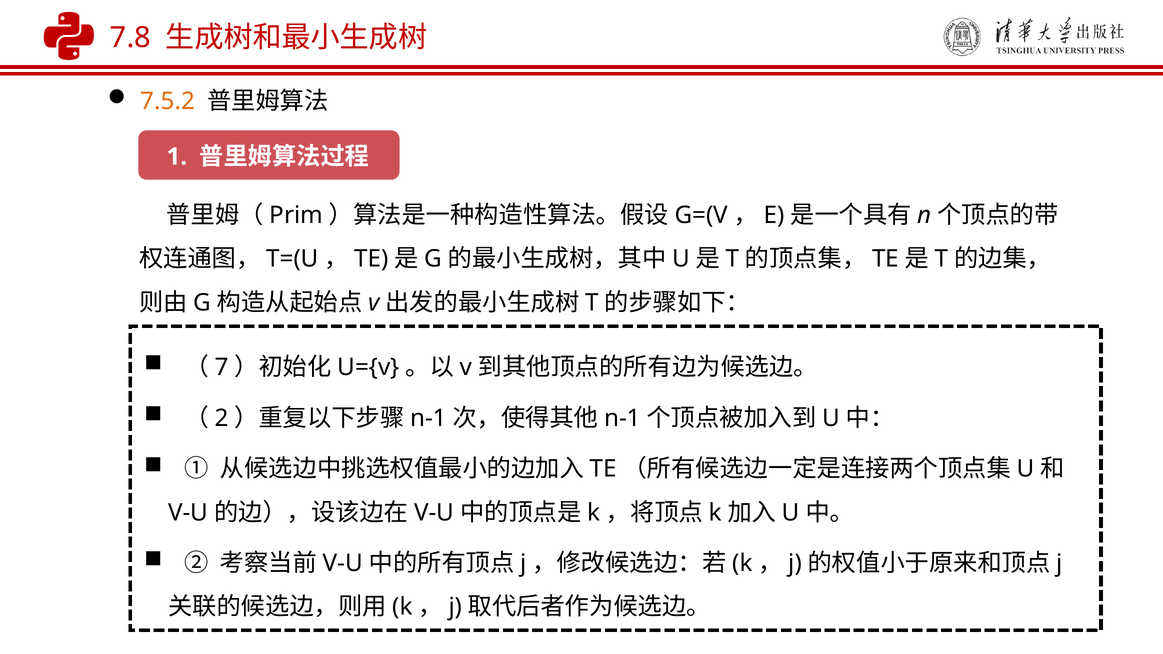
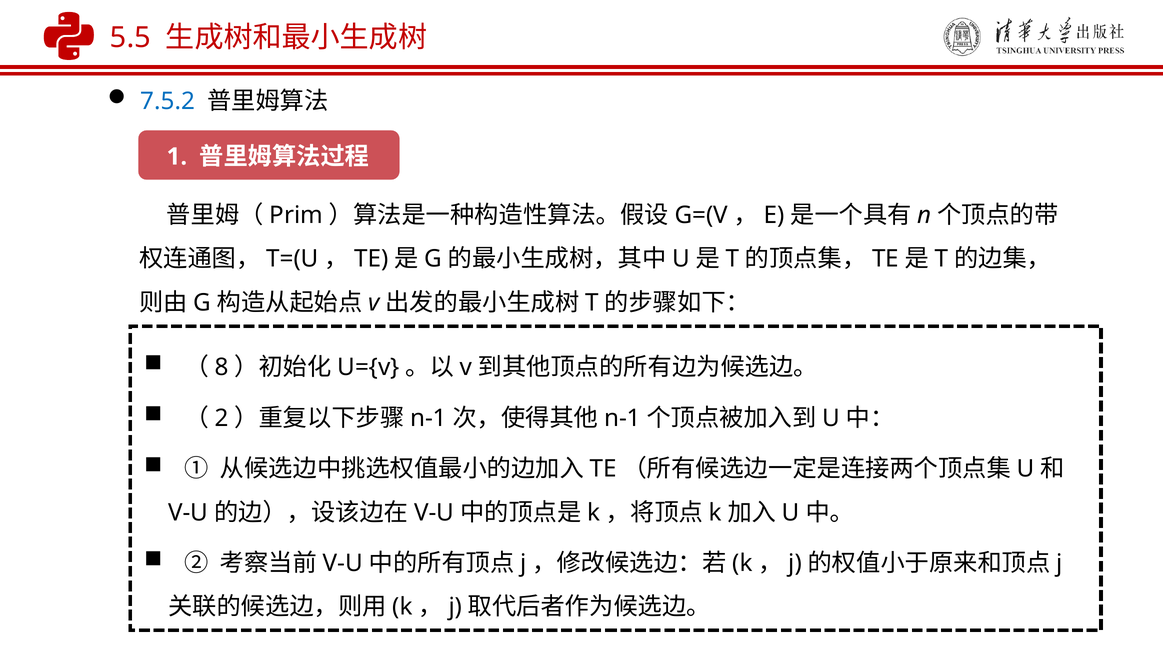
7.8: 7.8 -> 5.5 (130, 38)
7.5.2 colour: orange -> blue (168, 101)
7: 7 -> 8 (222, 367)
